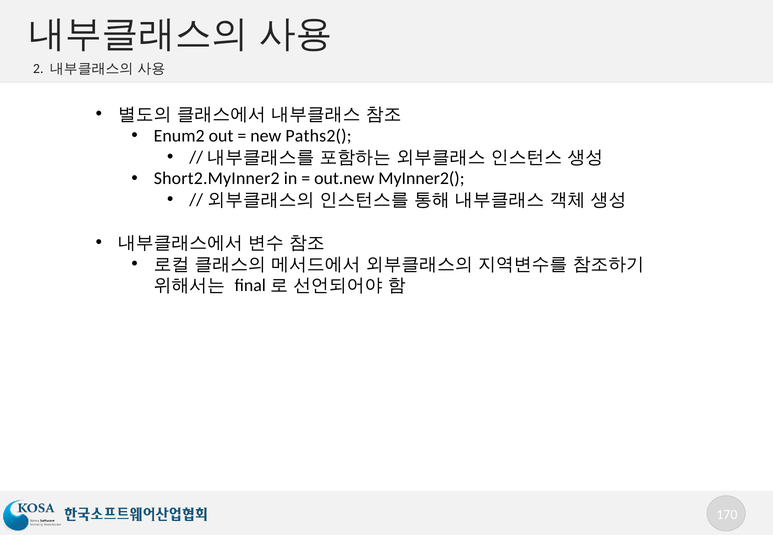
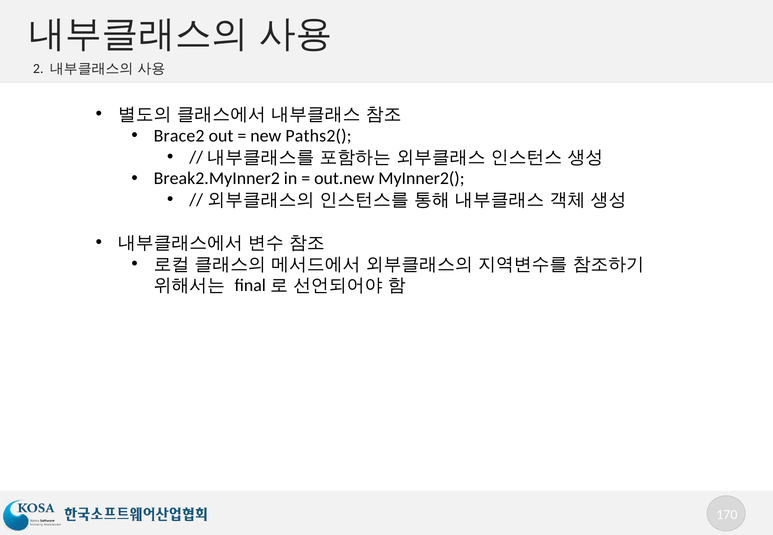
Enum2: Enum2 -> Brace2 (179, 136)
Short2.MyInner2: Short2.MyInner2 -> Break2.MyInner2 (217, 179)
